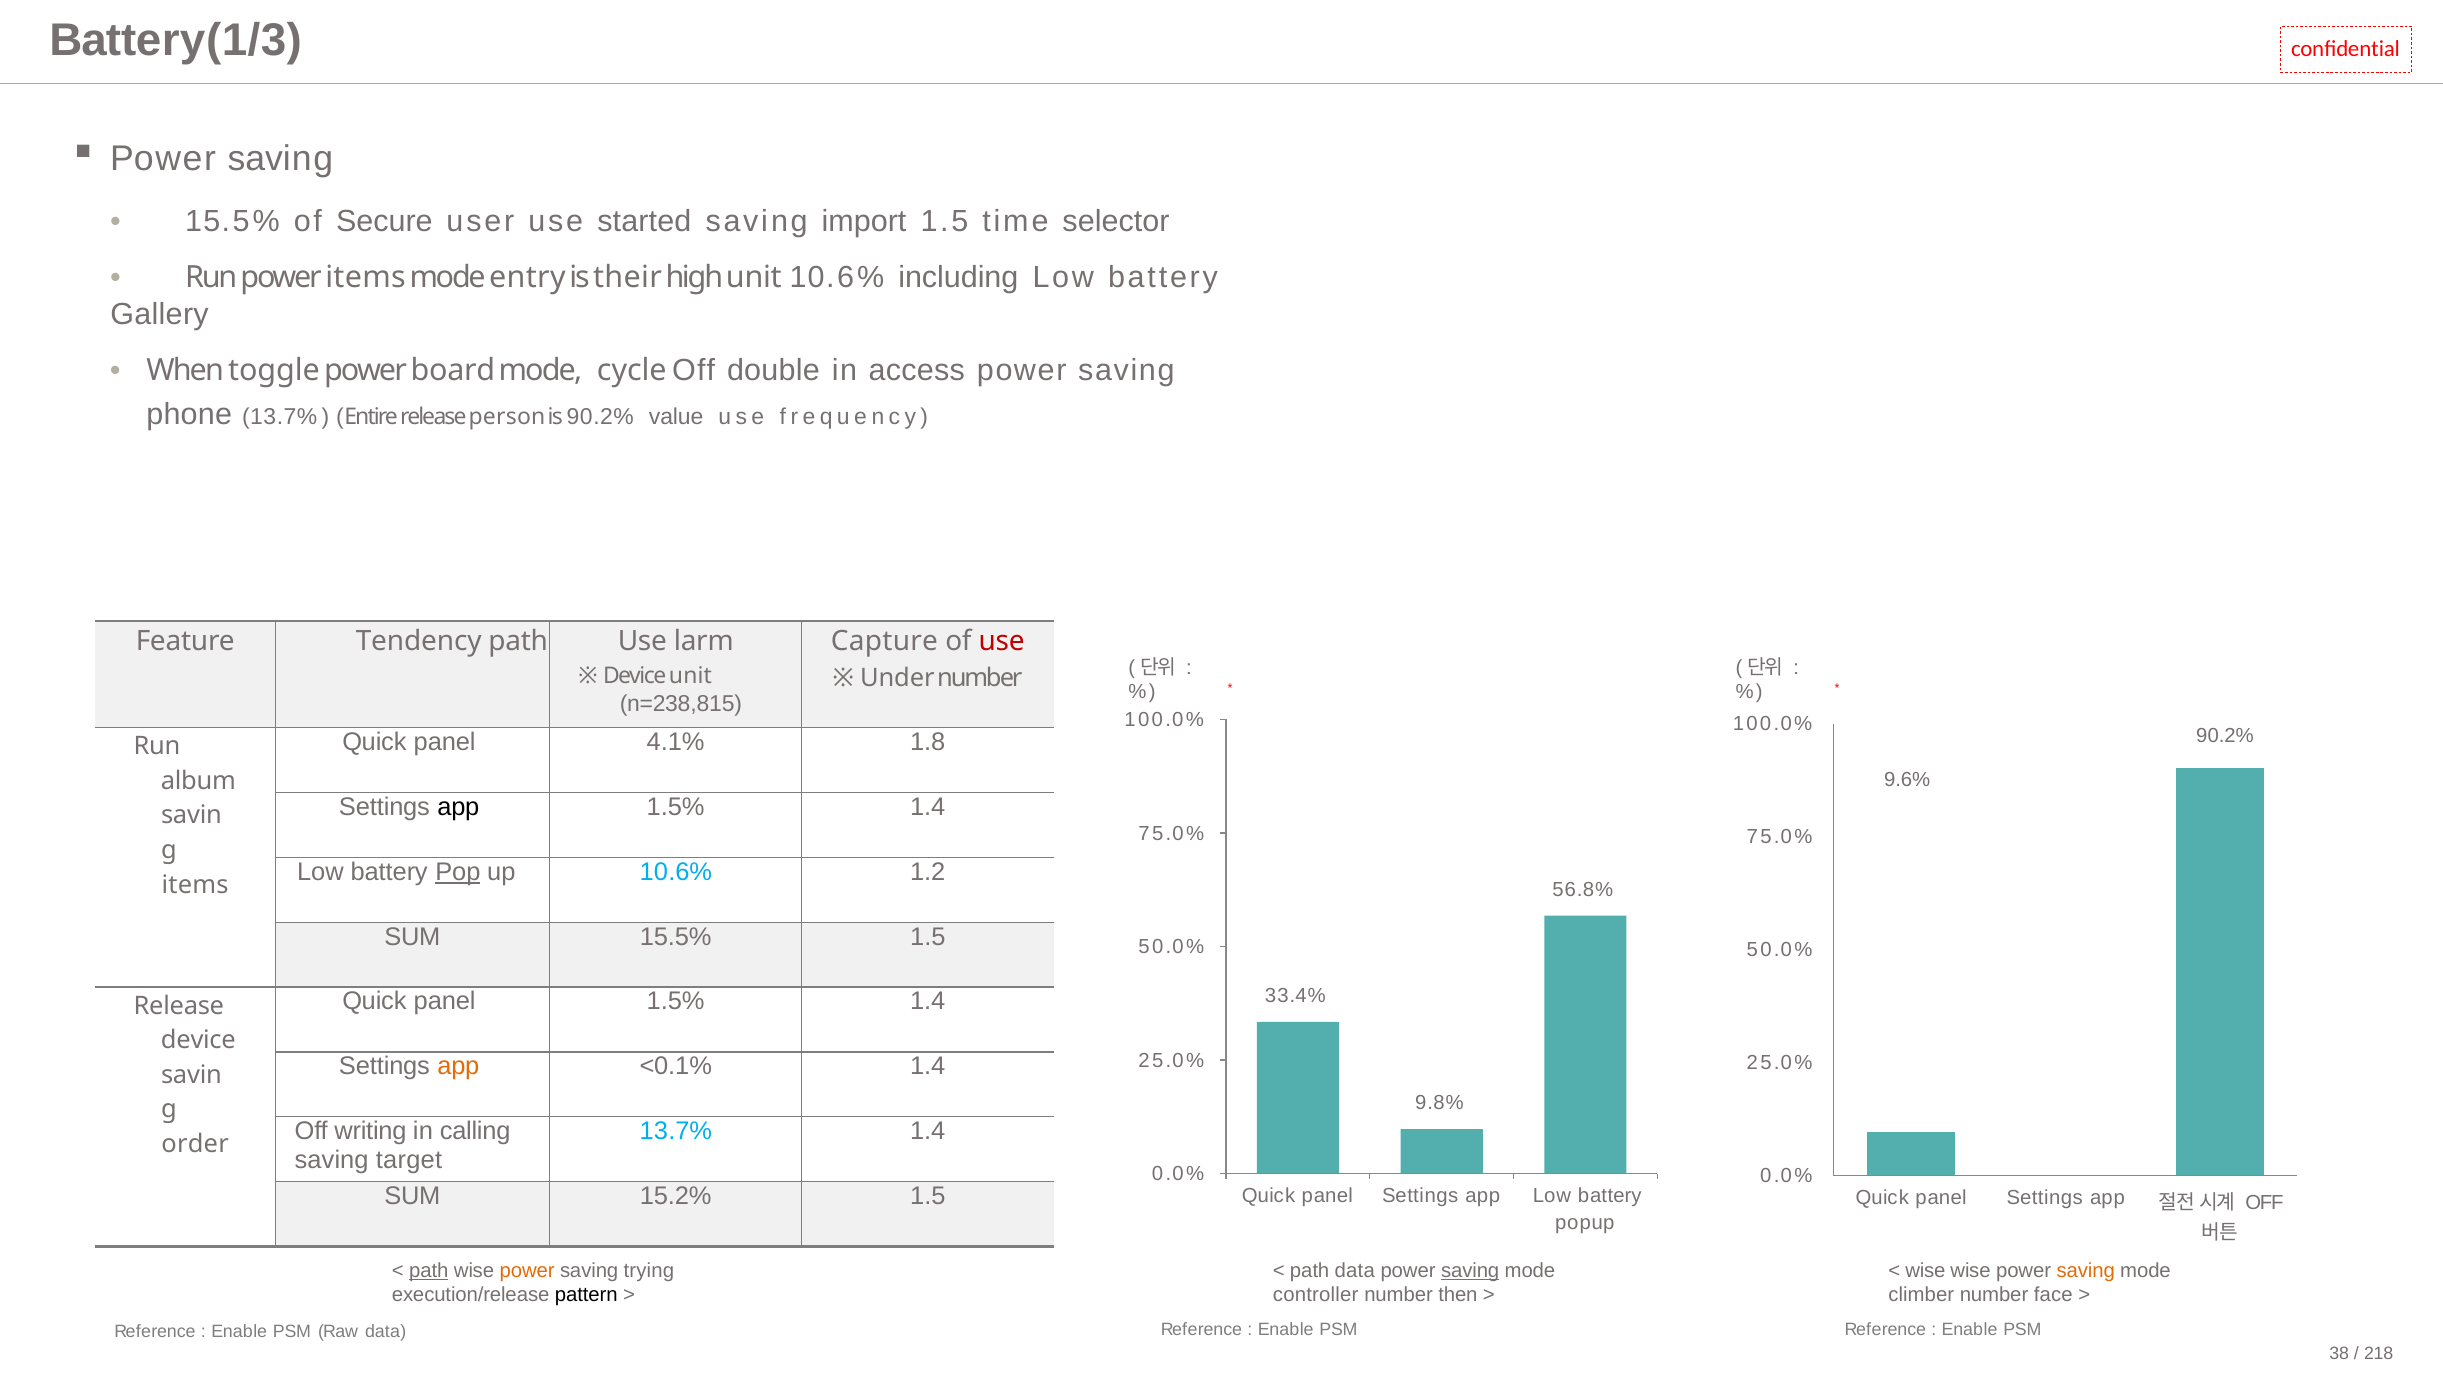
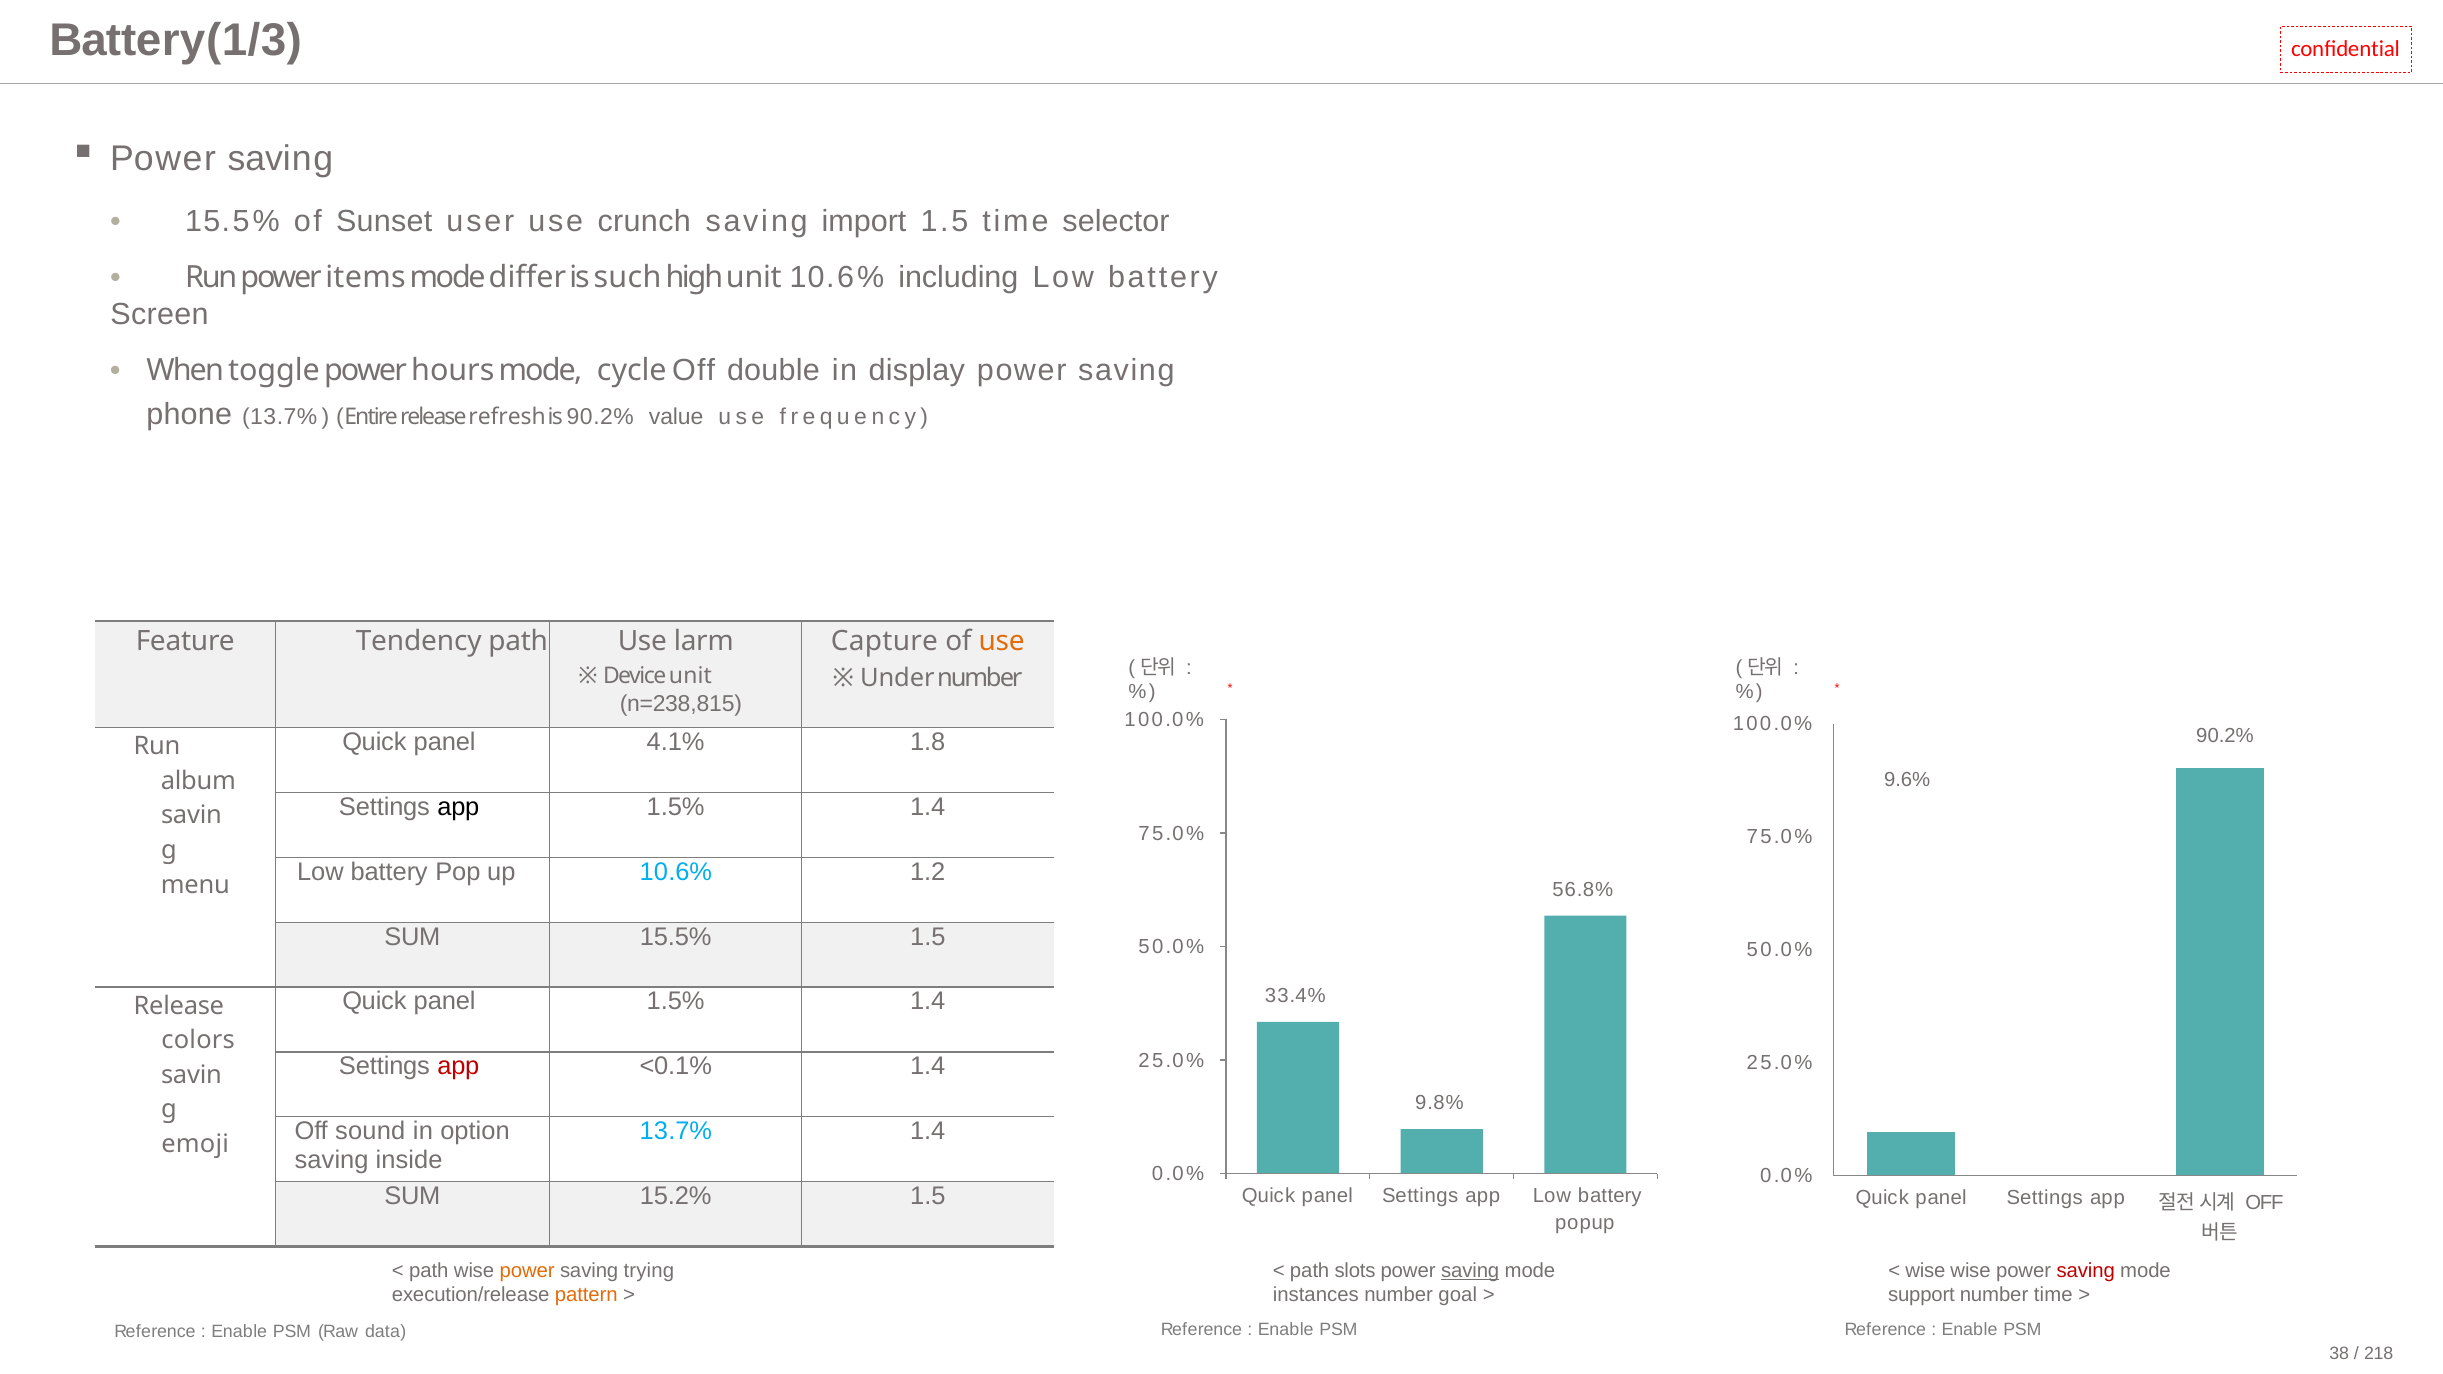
Secure: Secure -> Sunset (384, 221)
started: started -> crunch (644, 221)
entry: entry -> differ (527, 278)
their: their -> such (627, 278)
Gallery: Gallery -> Screen (160, 314)
board: board -> hours (453, 371)
access: access -> display (917, 371)
person: person -> refresh (507, 417)
use colour: red -> orange (1002, 642)
Pop underline: present -> none (458, 872)
items: items -> menu (195, 885)
device: device -> colors (198, 1041)
app colour: orange -> red (458, 1067)
writing: writing -> sound (370, 1131)
calling: calling -> option (475, 1131)
order: order -> emoji (195, 1144)
target: target -> inside (409, 1160)
path underline: present -> none (429, 1271)
path data: data -> slots (1355, 1271)
saving colour: orange -> red (2086, 1271)
pattern colour: black -> orange (586, 1295)
controller: controller -> instances (1316, 1295)
then: then -> goal (1458, 1295)
climber: climber -> support (1921, 1295)
number face: face -> time (2053, 1295)
